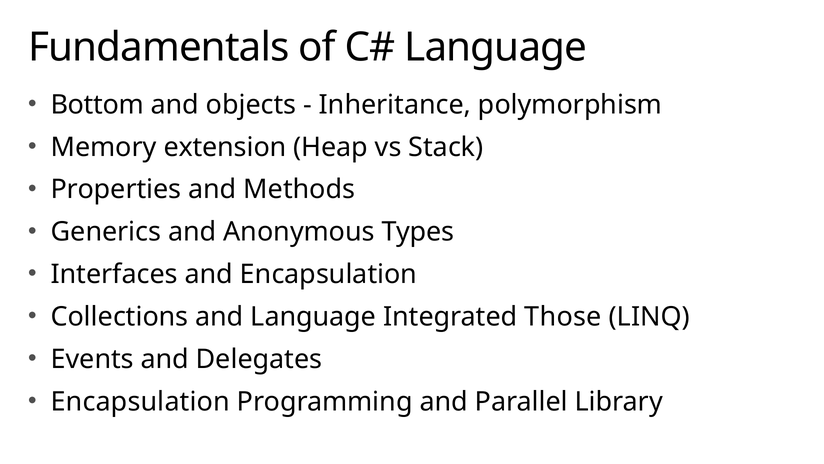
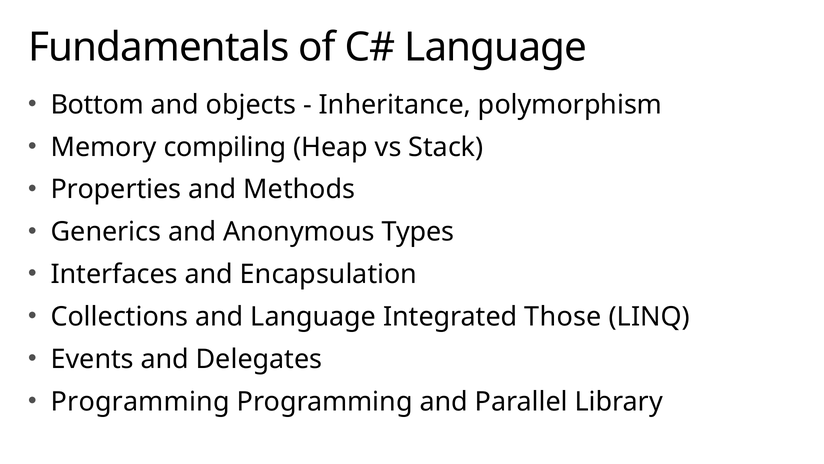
extension: extension -> compiling (225, 147)
Encapsulation: Encapsulation -> Programming (140, 401)
